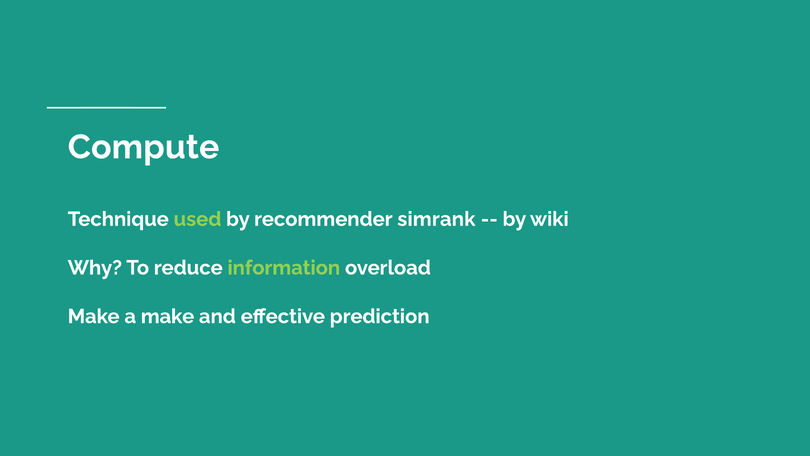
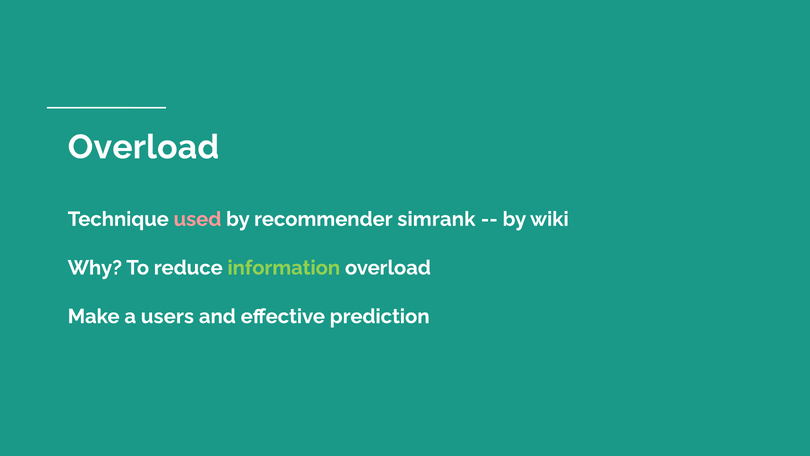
Compute: Compute -> Overload (143, 147)
used colour: light green -> pink (197, 219)
a make: make -> users (167, 316)
